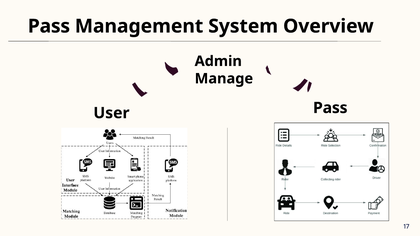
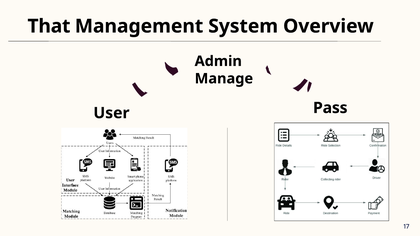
Pass: Pass -> That (49, 26)
